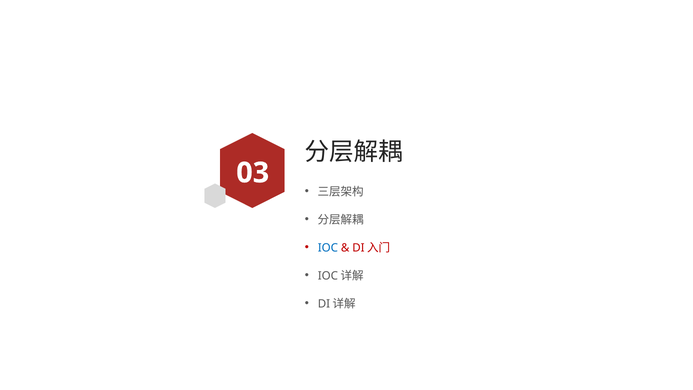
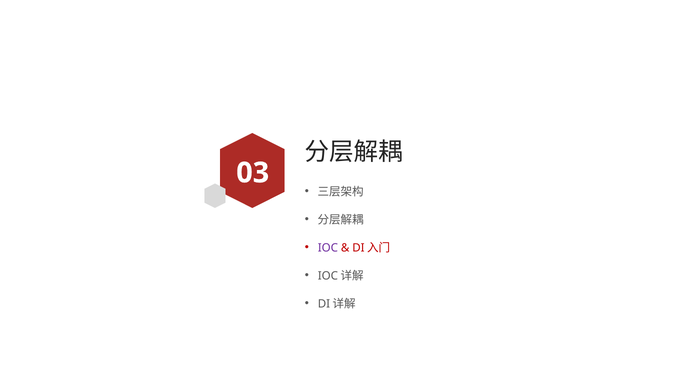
IOC colour: blue -> purple (328, 248)
